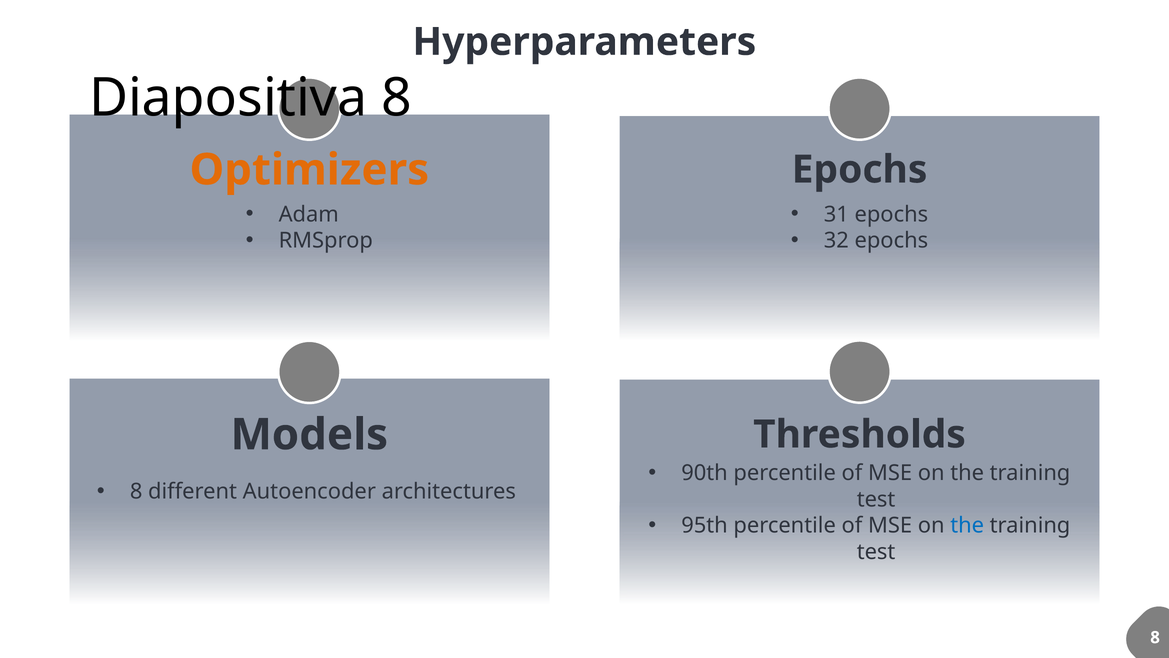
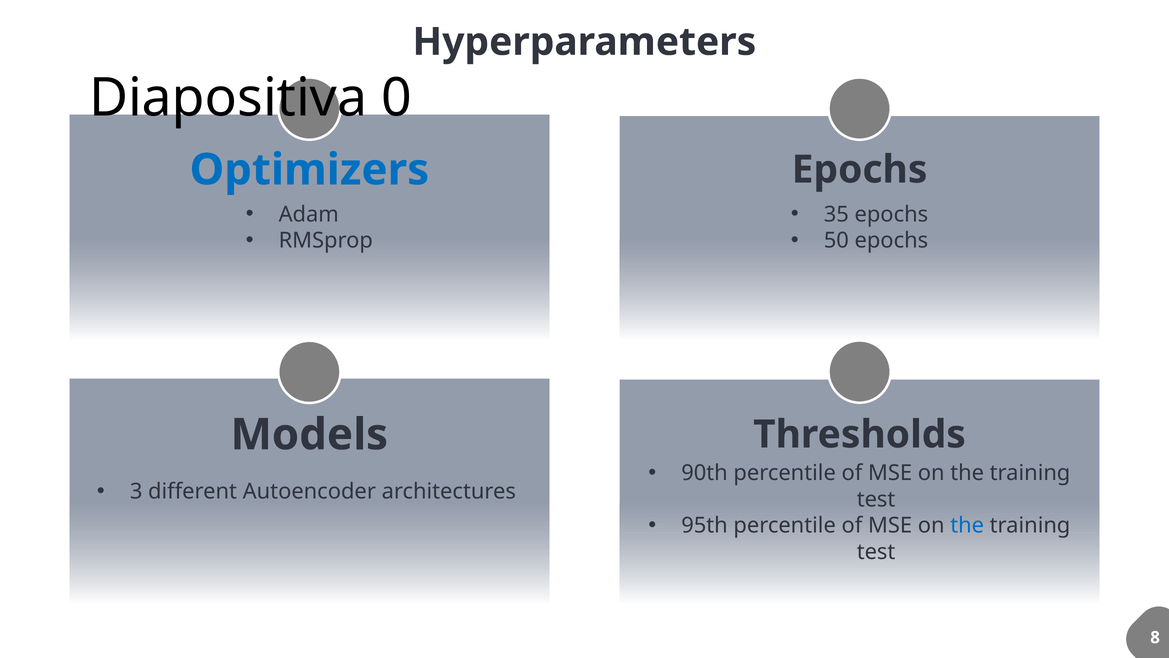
Diapositiva 8: 8 -> 0 (396, 98)
Optimizers colour: orange -> blue (309, 170)
31: 31 -> 35 (836, 214)
32: 32 -> 50 (836, 241)
8: 8 -> 3 (136, 491)
